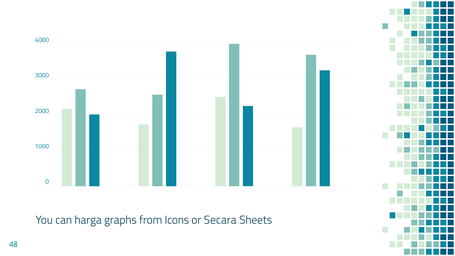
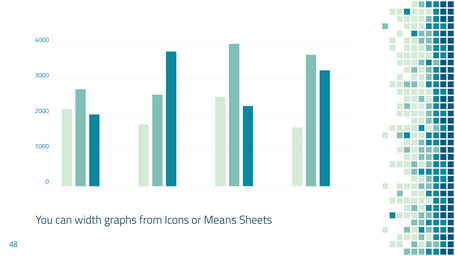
harga: harga -> width (88, 220)
Secara: Secara -> Means (220, 220)
